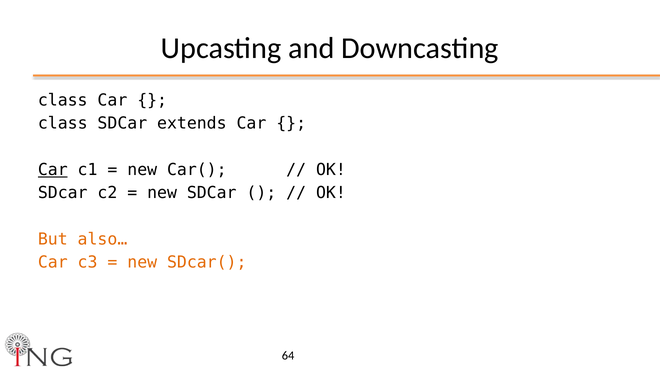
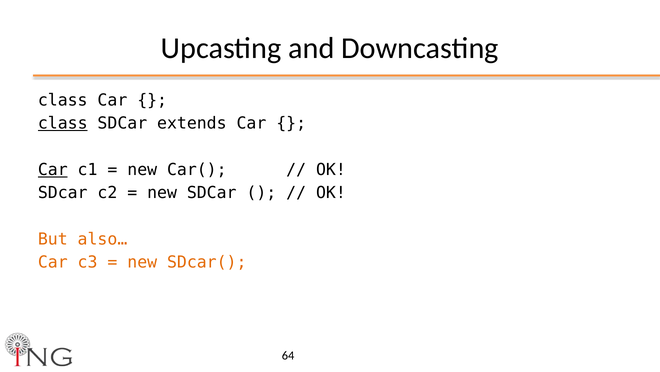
class underline: none -> present (63, 123)
